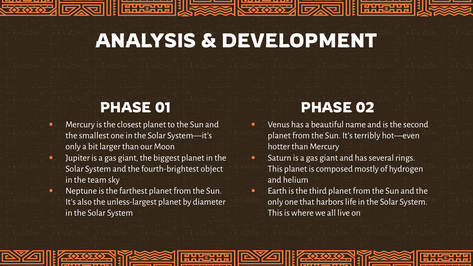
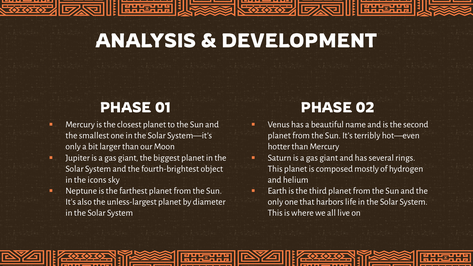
team: team -> icons (97, 180)
